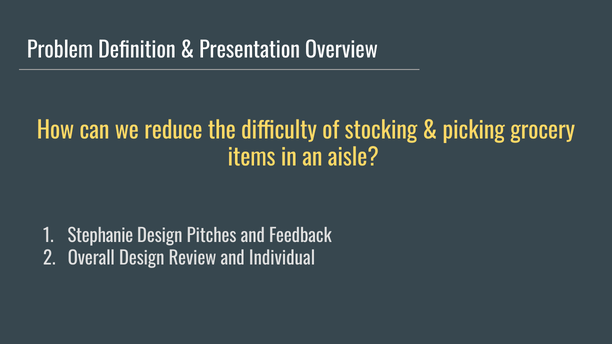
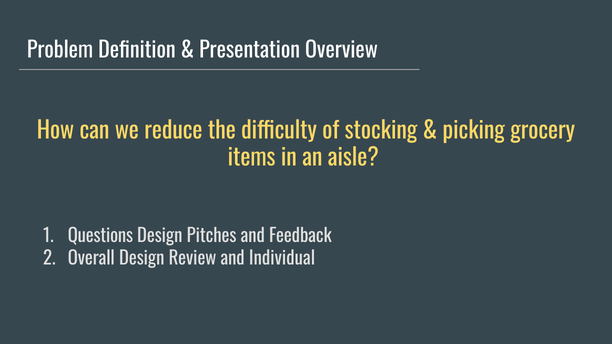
Stephanie: Stephanie -> Questions (100, 236)
